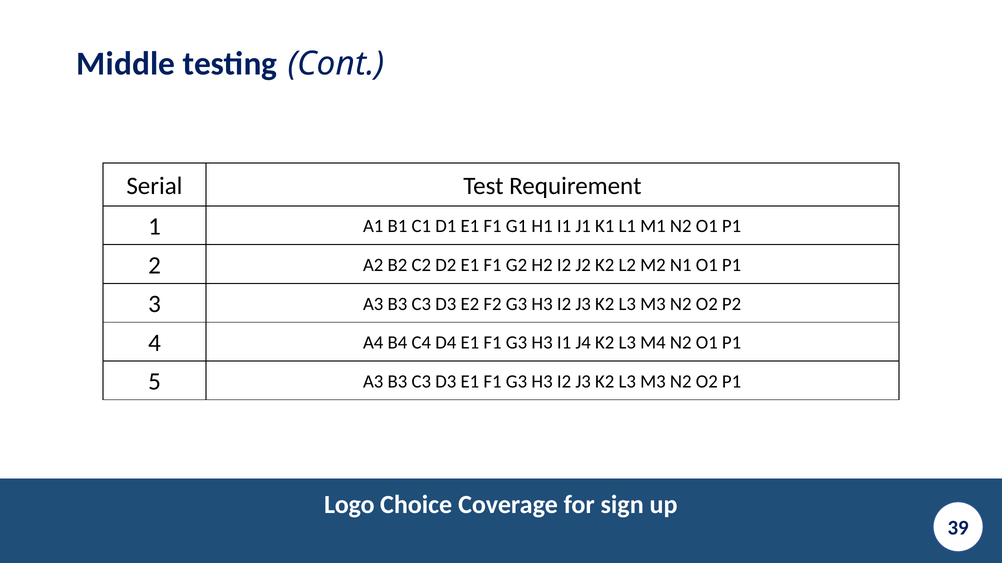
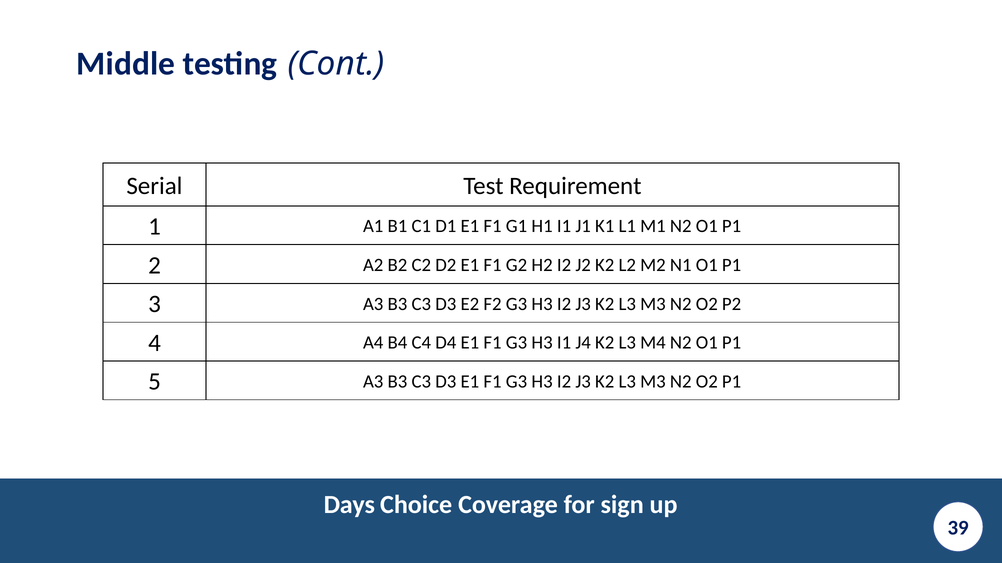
Logo: Logo -> Days (349, 505)
